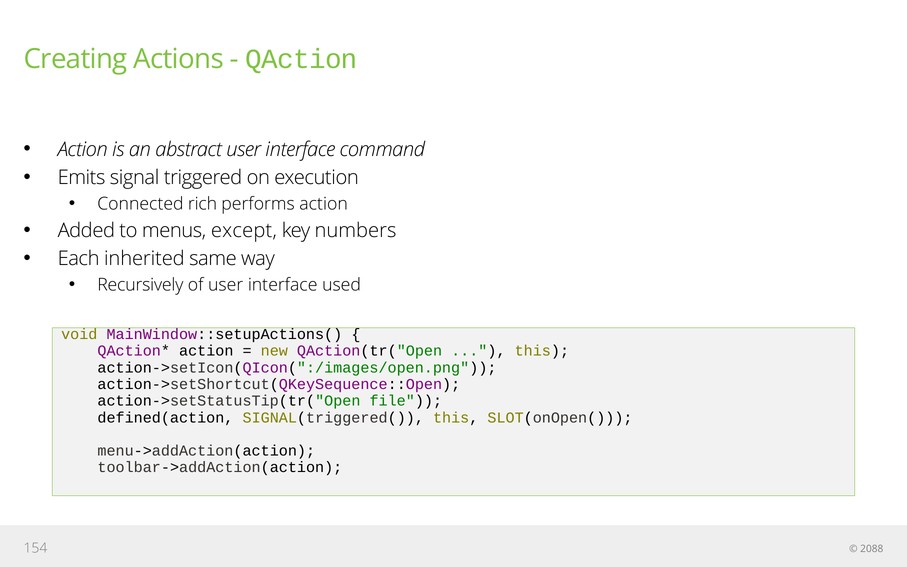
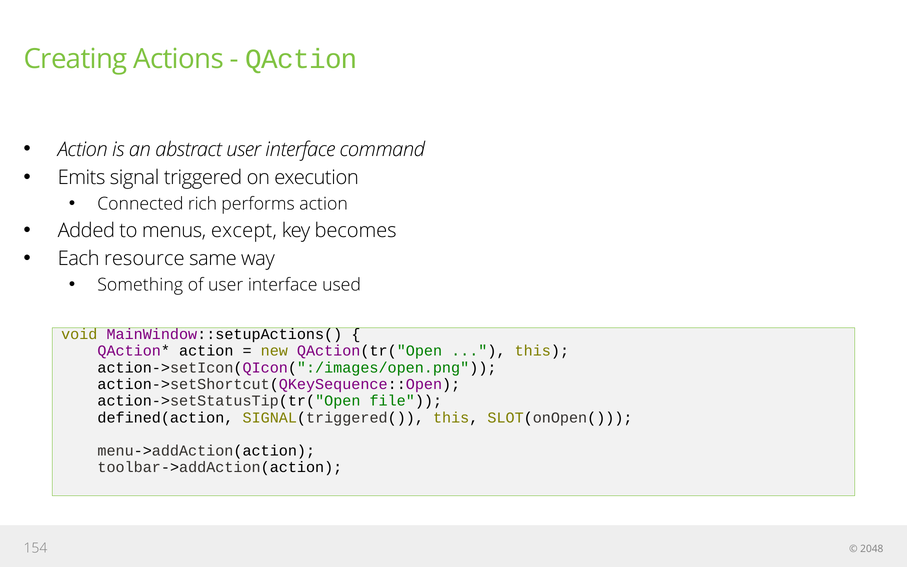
numbers: numbers -> becomes (356, 231)
inherited: inherited -> resource (144, 259)
Recursively: Recursively -> Something (140, 285)
2088: 2088 -> 2048 (872, 549)
